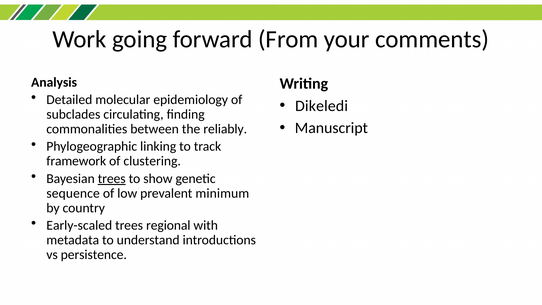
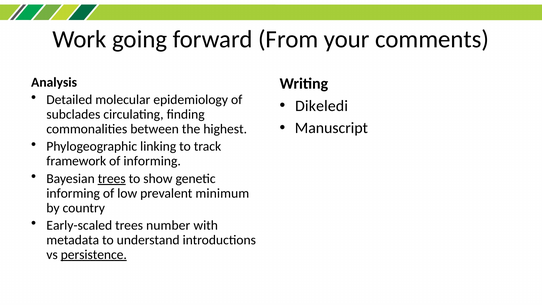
reliably: reliably -> highest (225, 129)
of clustering: clustering -> informing (152, 161)
sequence: sequence -> informing (73, 193)
regional: regional -> number (168, 225)
persistence underline: none -> present (94, 255)
